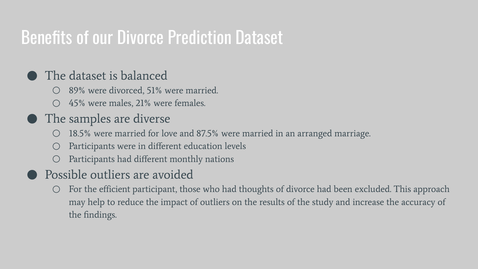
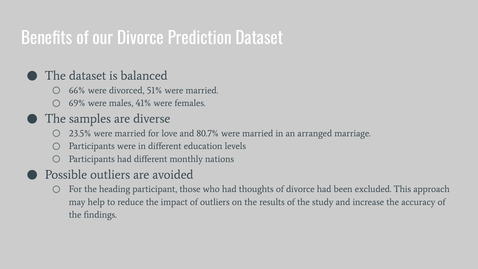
89%: 89% -> 66% (77, 90)
45%: 45% -> 69% (77, 103)
21%: 21% -> 41% (144, 103)
18.5%: 18.5% -> 23.5% (80, 133)
87.5%: 87.5% -> 80.7% (208, 133)
efficient: efficient -> heading (115, 189)
